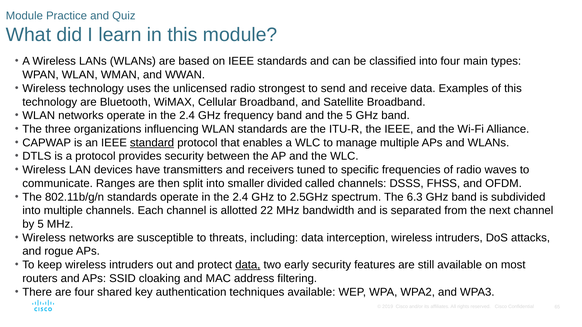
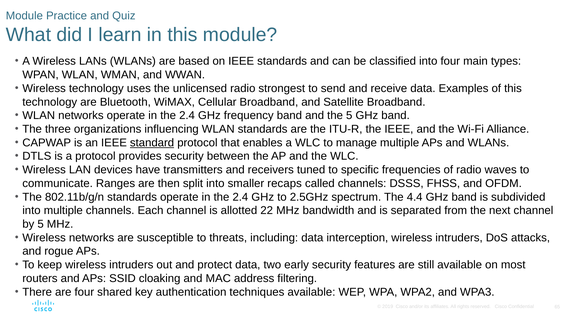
divided: divided -> recaps (285, 184)
6.3: 6.3 -> 4.4 (415, 197)
data underline: present -> none (248, 265)
